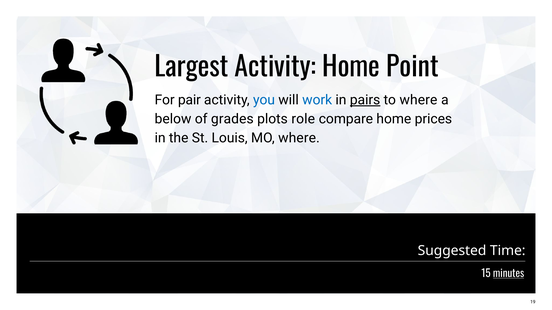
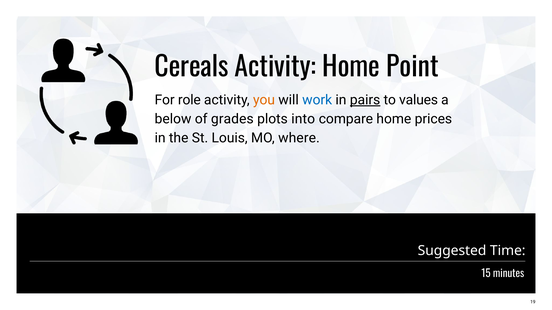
Largest: Largest -> Cereals (192, 68)
pair: pair -> role (189, 100)
you colour: blue -> orange (264, 100)
to where: where -> values (419, 100)
role: role -> into (303, 119)
minutes underline: present -> none (509, 274)
